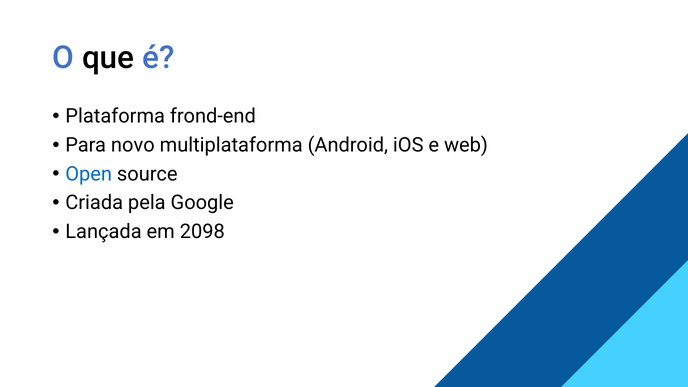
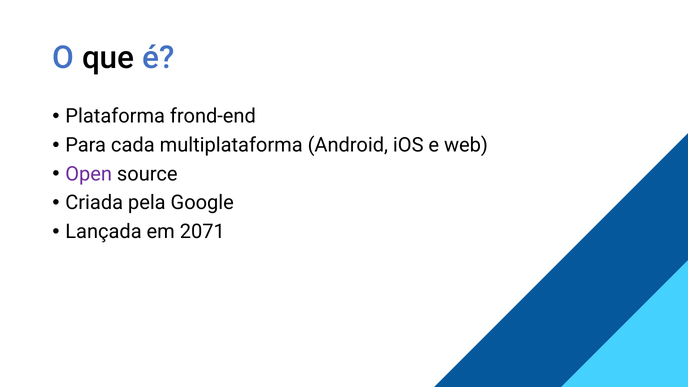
novo: novo -> cada (133, 145)
Open colour: blue -> purple (89, 174)
2098: 2098 -> 2071 (202, 232)
